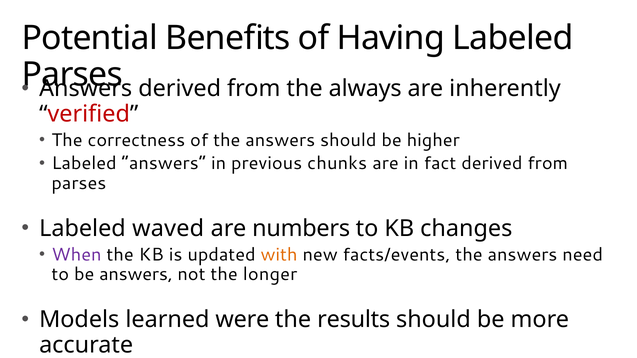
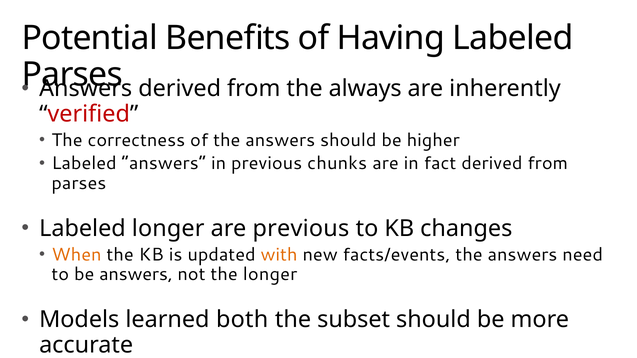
Labeled waved: waved -> longer (168, 229)
are numbers: numbers -> previous (301, 229)
When colour: purple -> orange (77, 255)
were: were -> both (242, 320)
results: results -> subset (354, 320)
